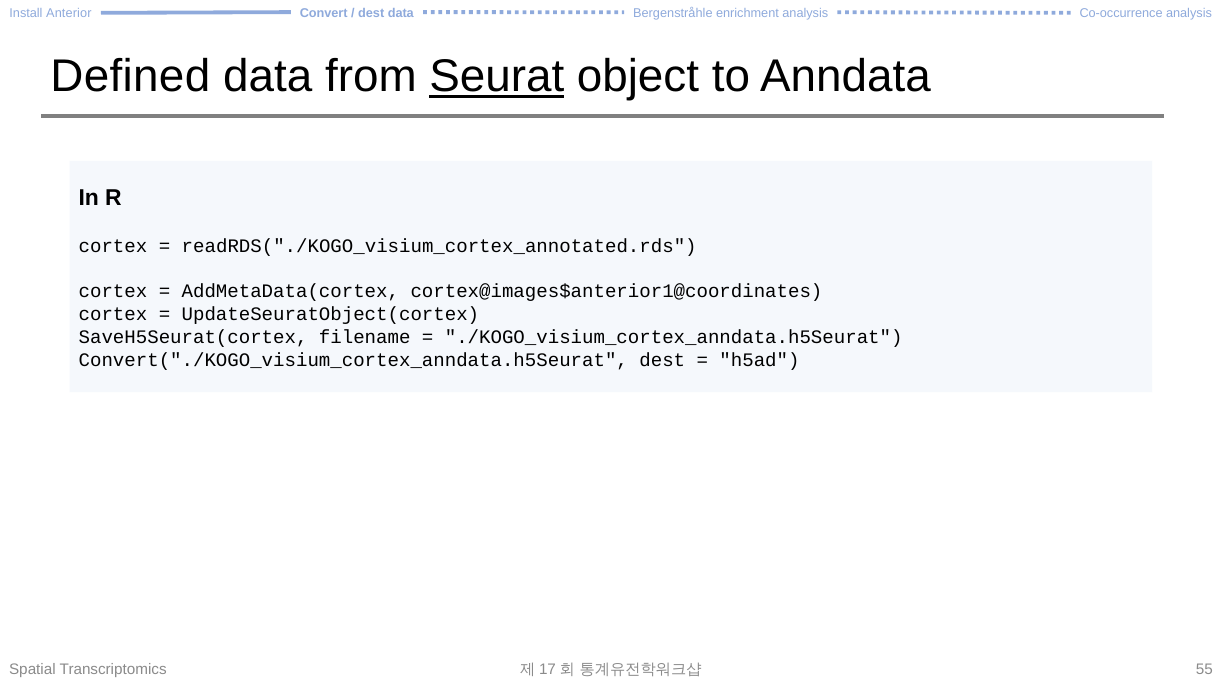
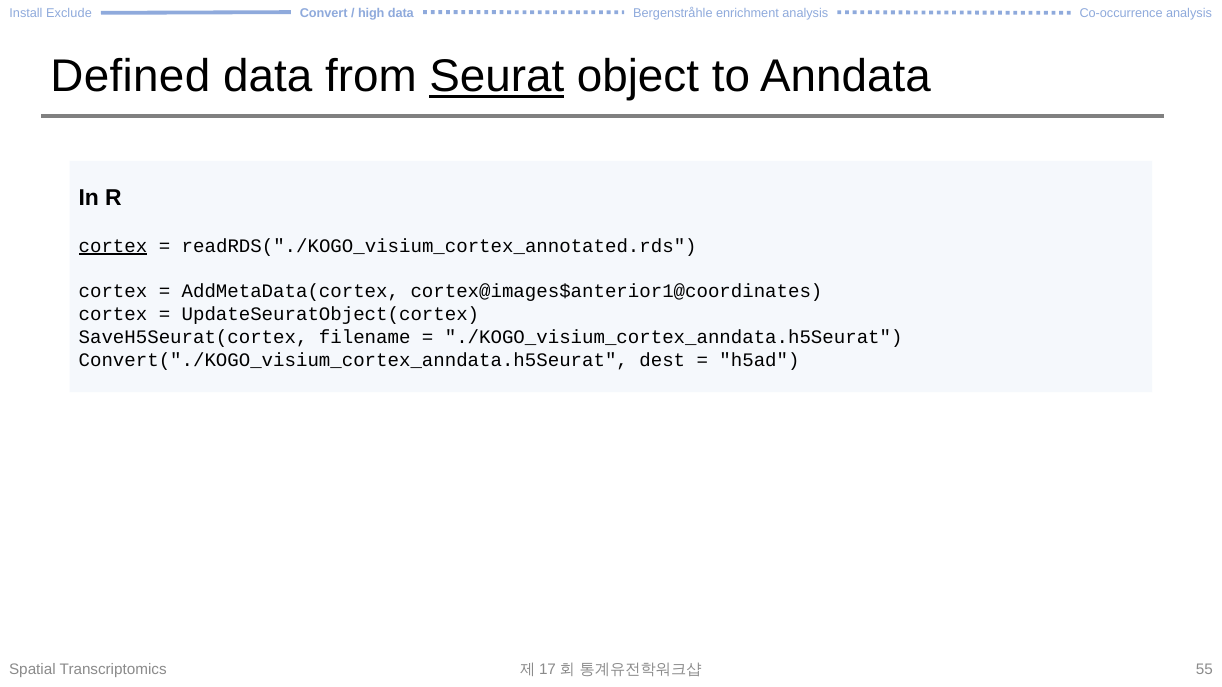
Anterior: Anterior -> Exclude (69, 14)
dest: dest -> high (371, 13)
cortex underline: none -> present (113, 246)
